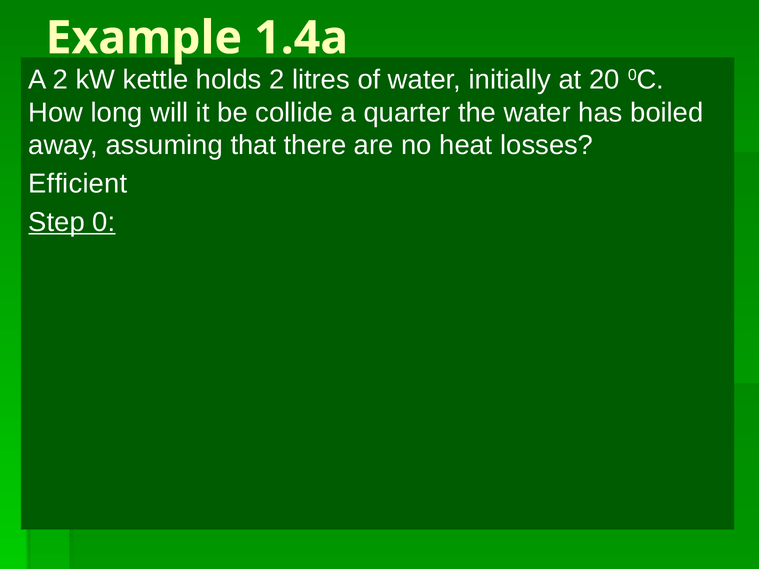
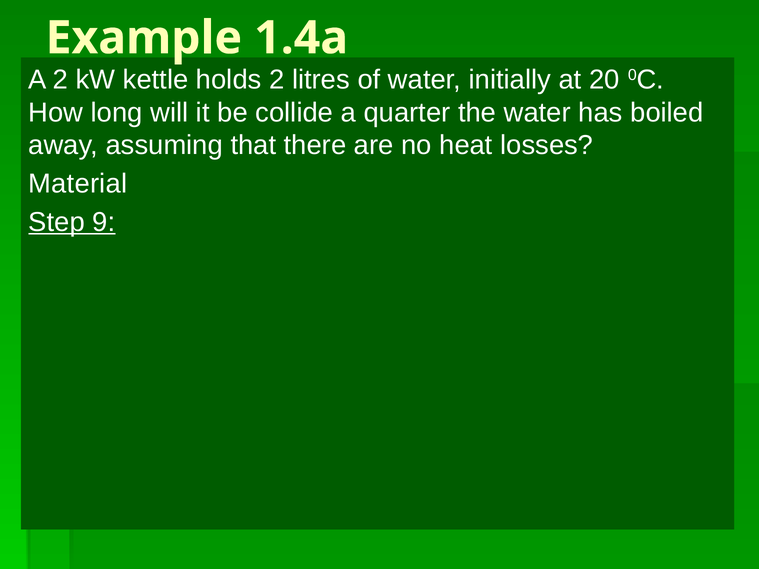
Efficient: Efficient -> Material (78, 184)
0: 0 -> 9 (104, 222)
